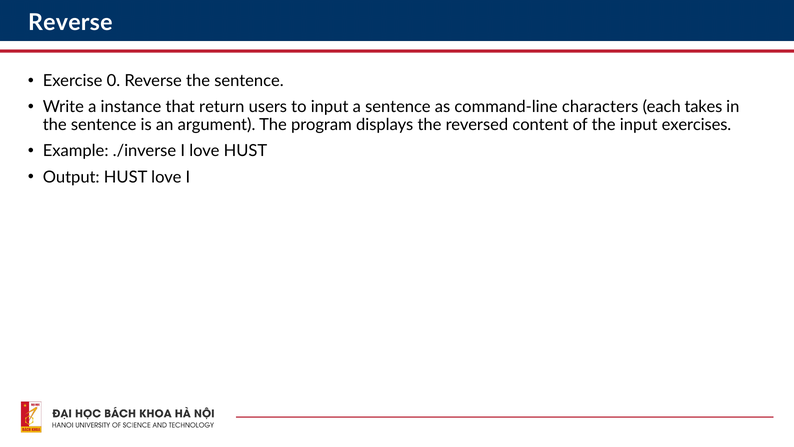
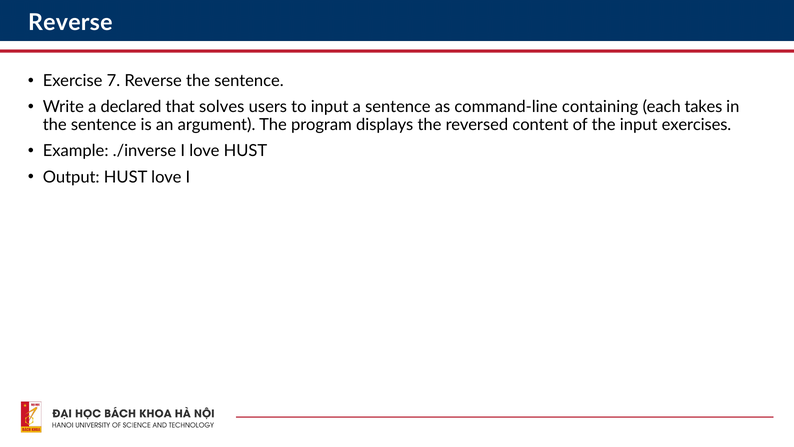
0: 0 -> 7 (113, 81)
instance: instance -> declared (131, 107)
return: return -> solves (222, 107)
characters: characters -> containing (600, 107)
